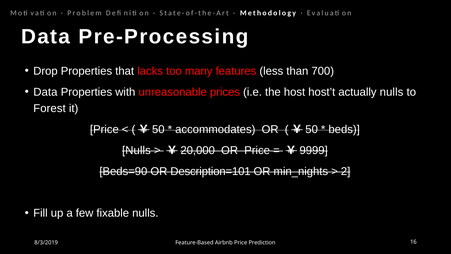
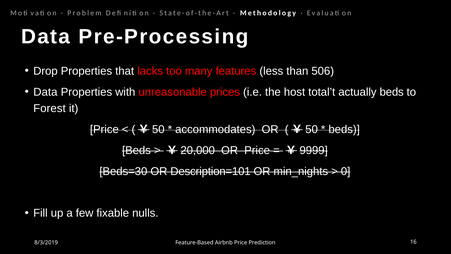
700: 700 -> 506 (323, 71)
host’t: host’t -> total’t (322, 92)
actually nulls: nulls -> beds (392, 92)
Nulls: Nulls -> Beds (136, 150)
Beds=90: Beds=90 -> Beds=30 (123, 171)
2: 2 -> 0 (346, 171)
